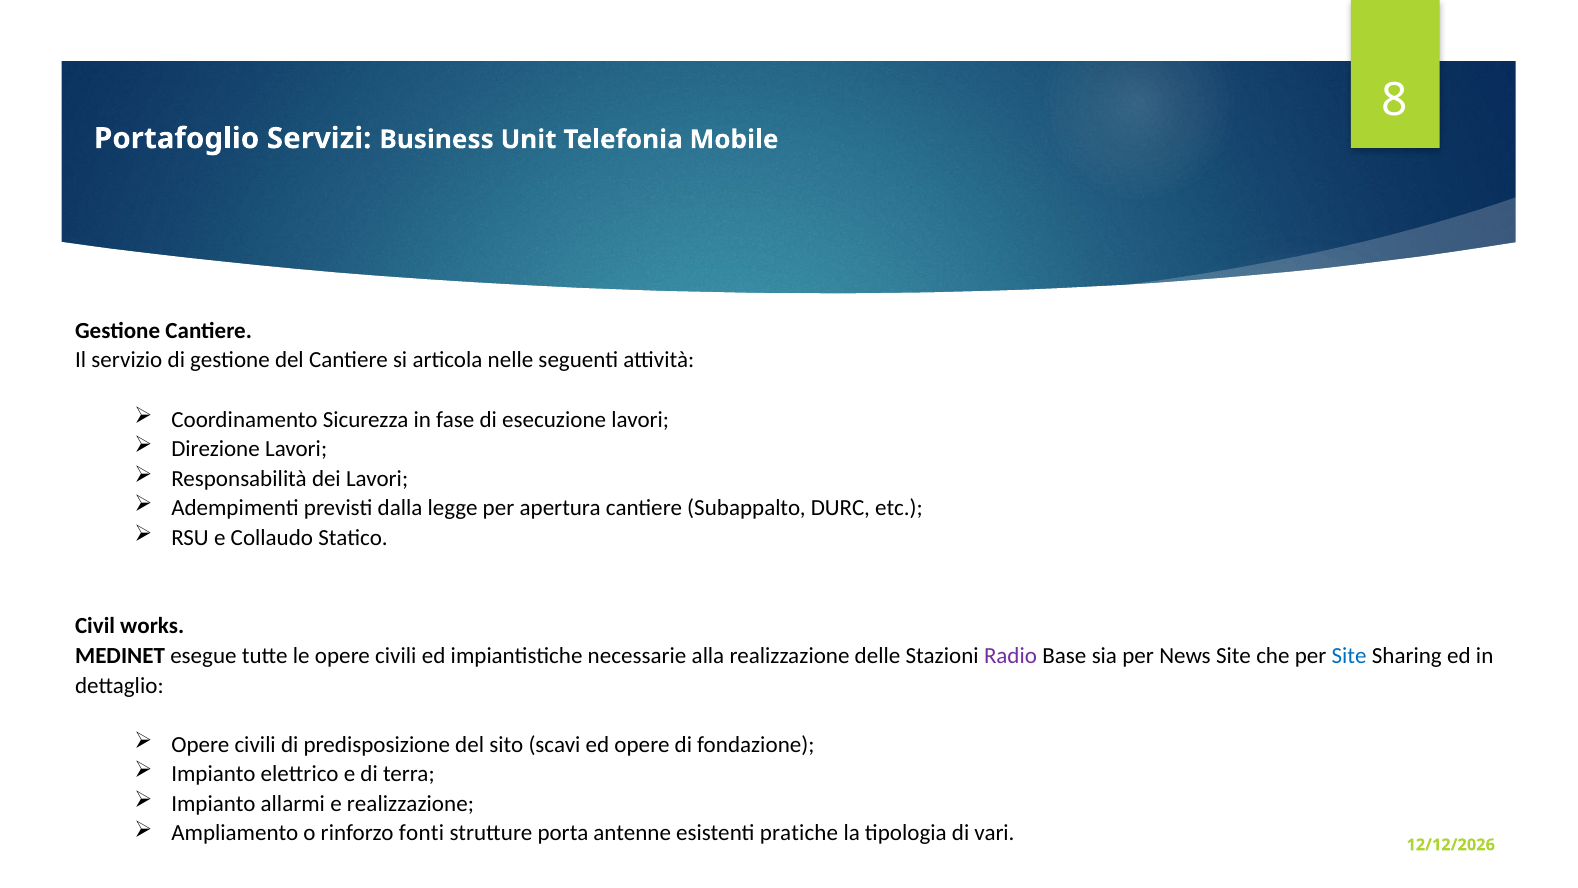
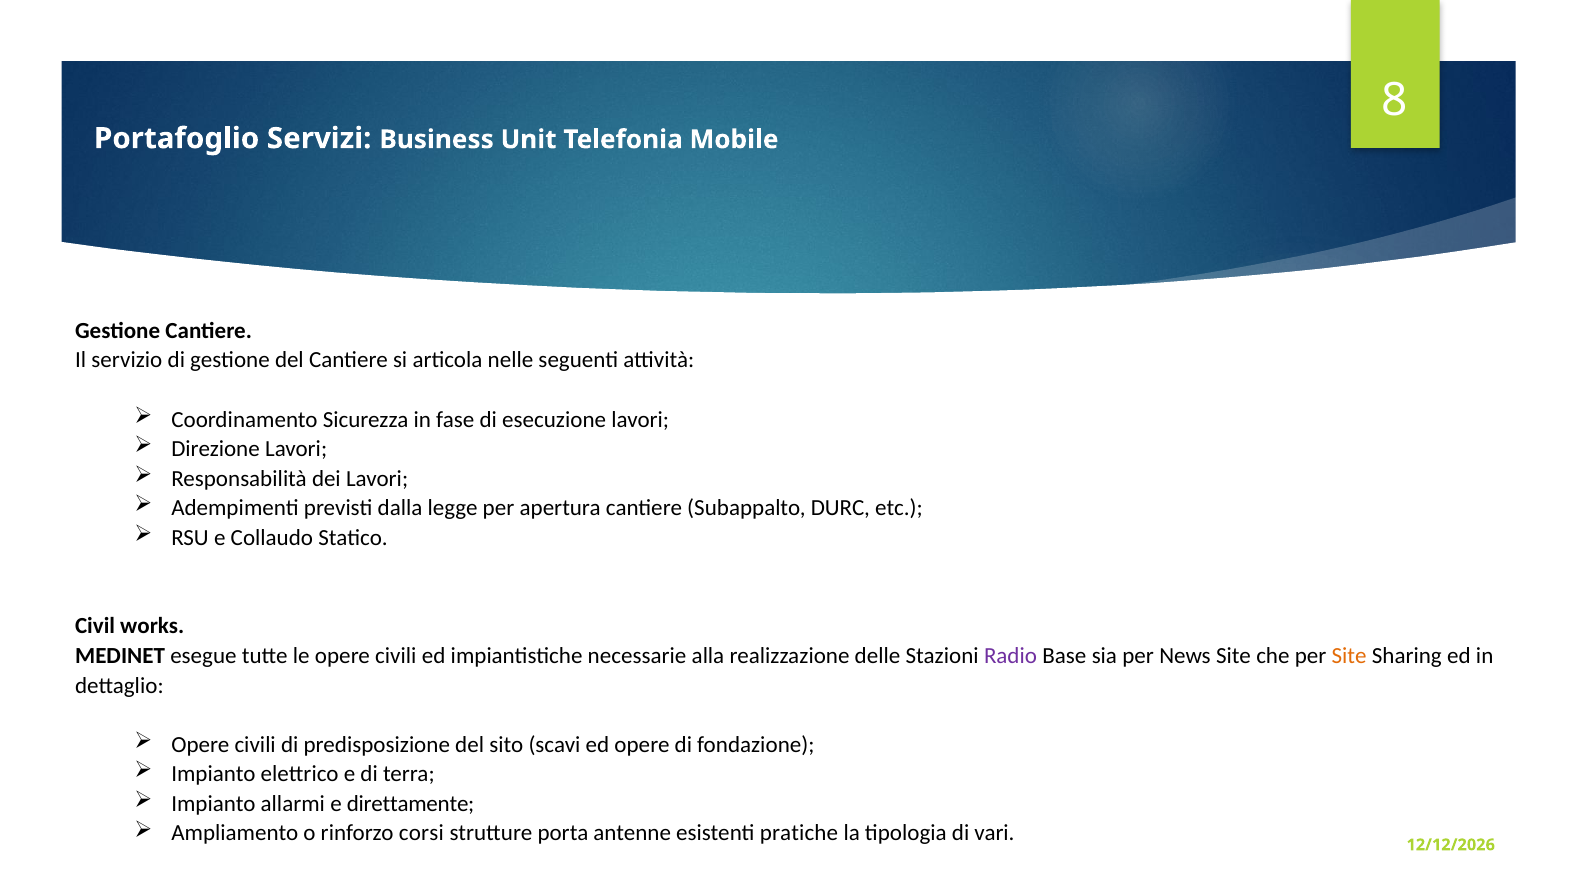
Site colour: blue -> orange (1349, 656)
e realizzazione: realizzazione -> direttamente (411, 803)
fonti: fonti -> corsi (421, 833)
